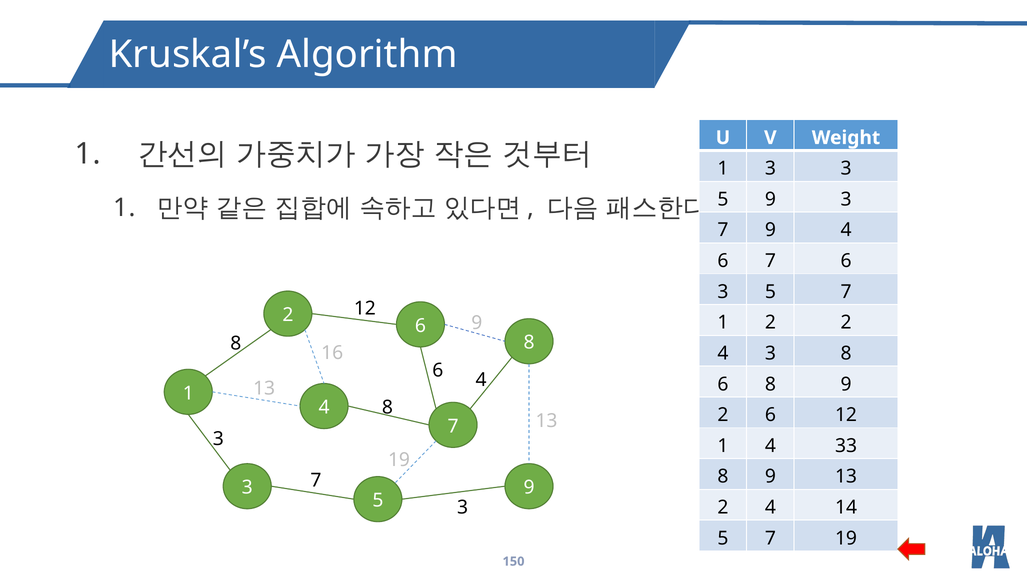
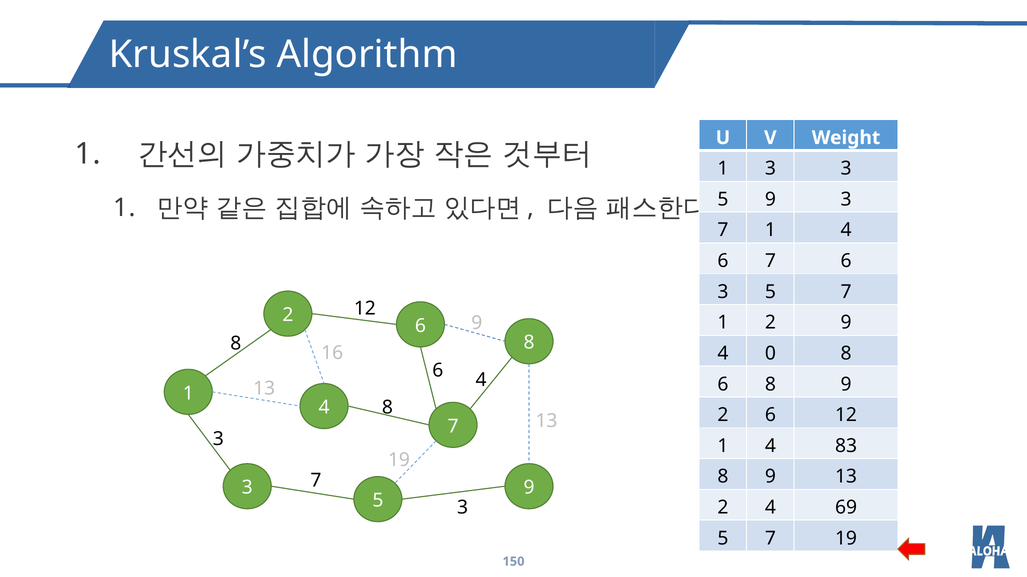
9: 9 -> 1 (770, 230)
2 2: 2 -> 9 (846, 323)
3: 3 -> 0 (770, 354)
33: 33 -> 83 (846, 446)
14: 14 -> 69 (846, 508)
